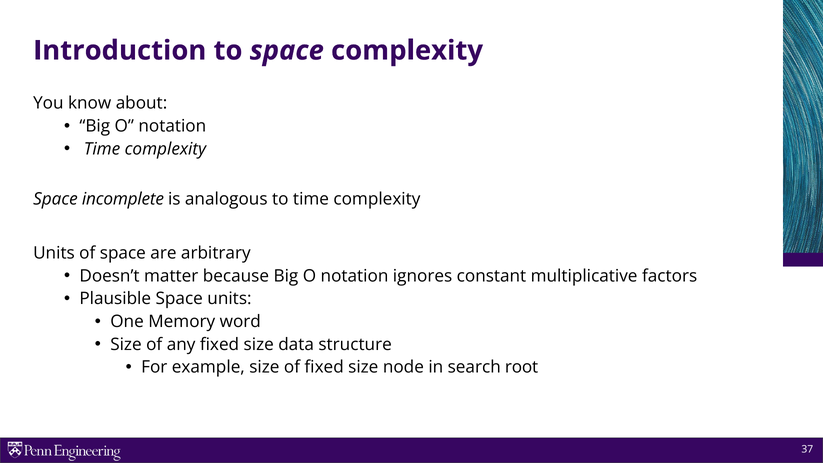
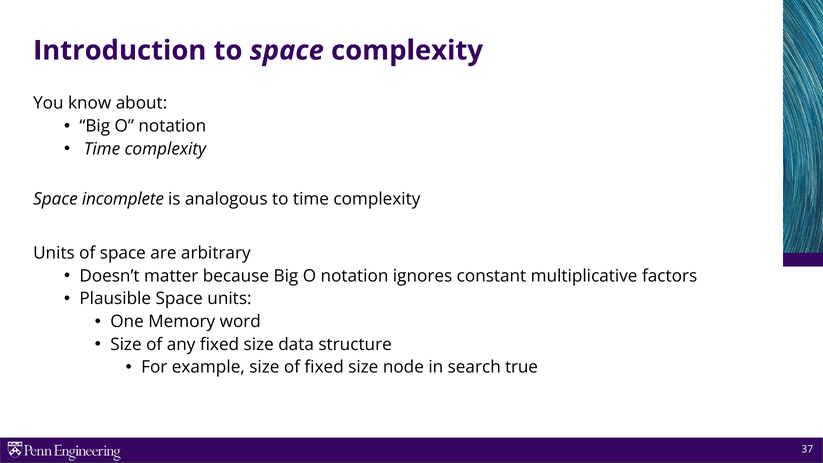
root: root -> true (522, 367)
